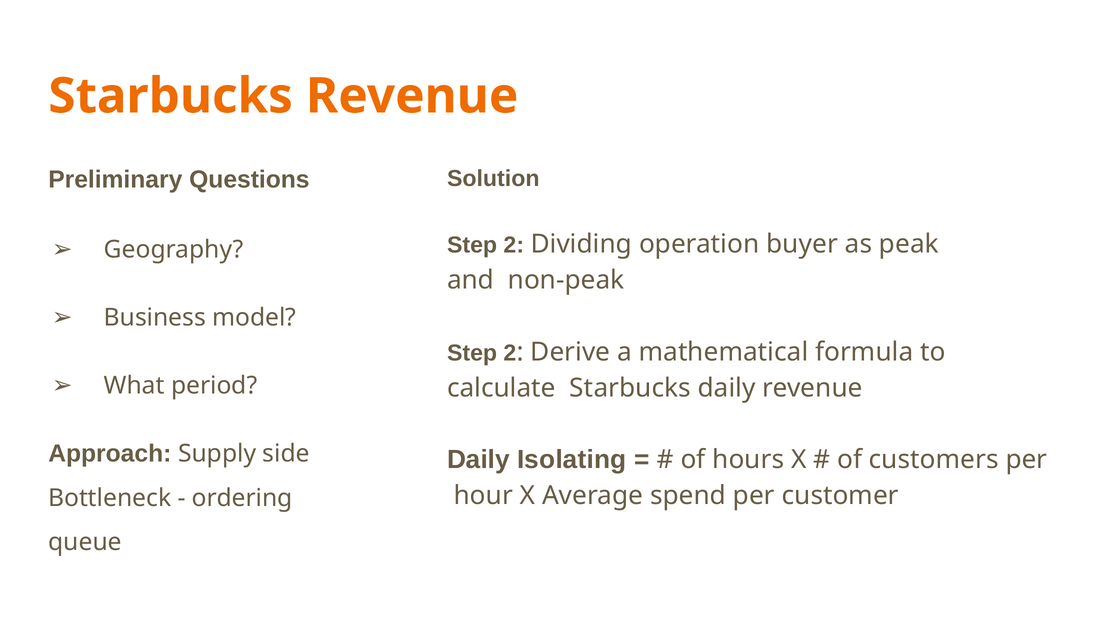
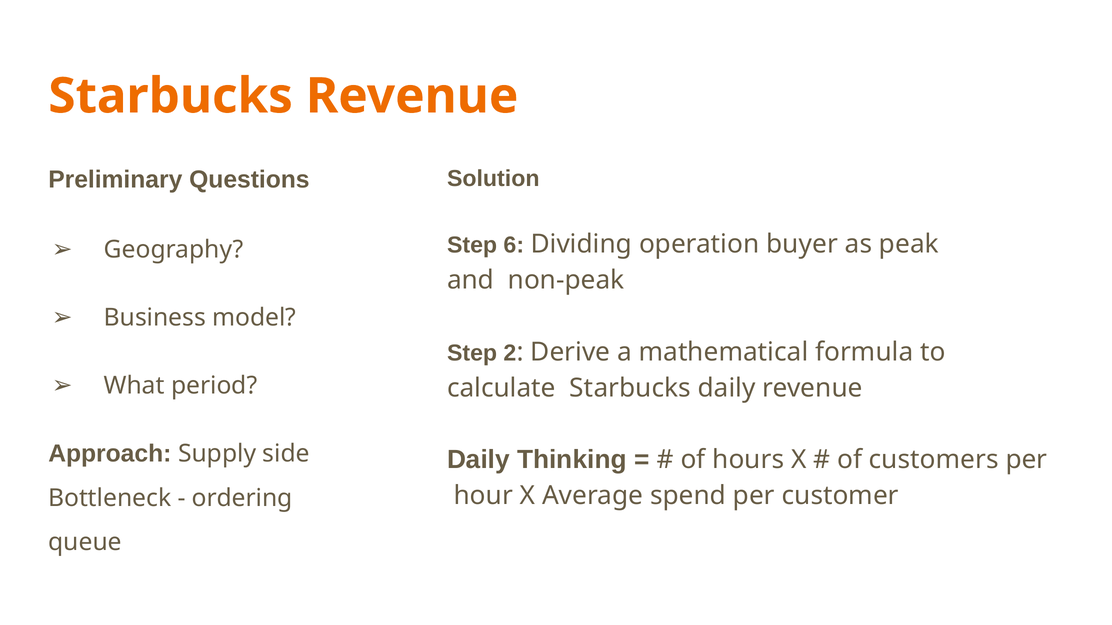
2: 2 -> 6 (514, 246)
Isolating: Isolating -> Thinking (572, 460)
